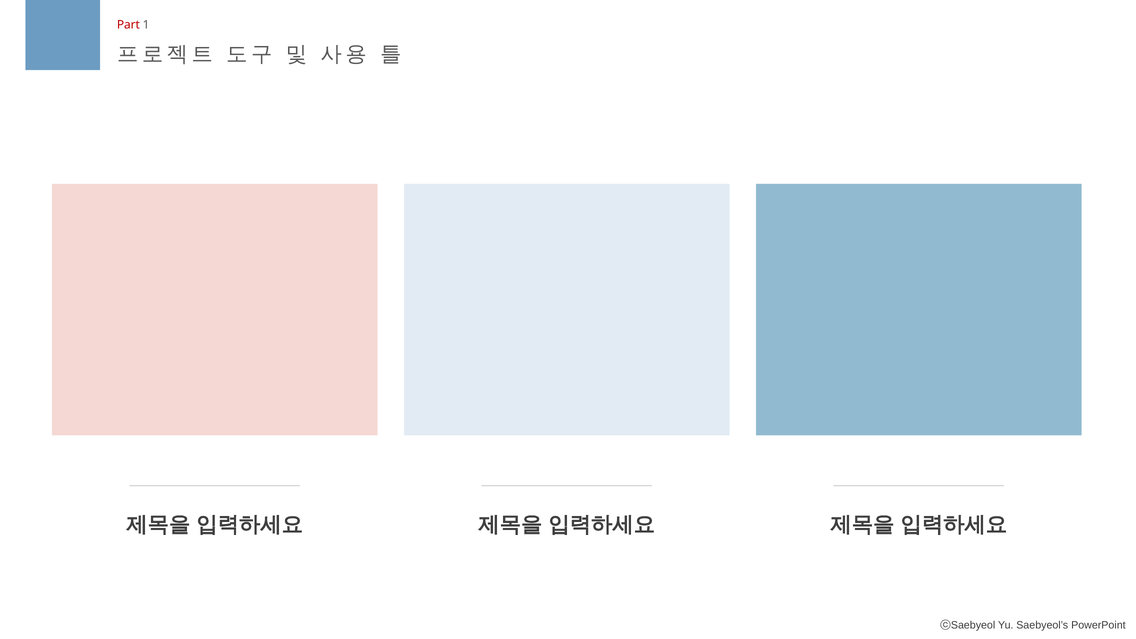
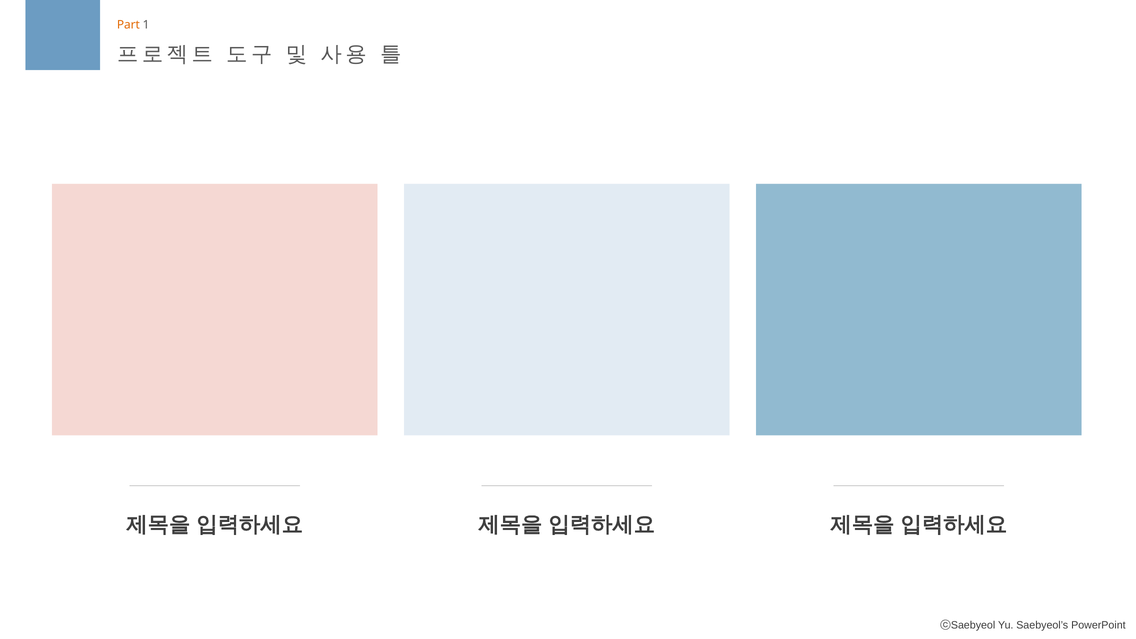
Part colour: red -> orange (128, 25)
